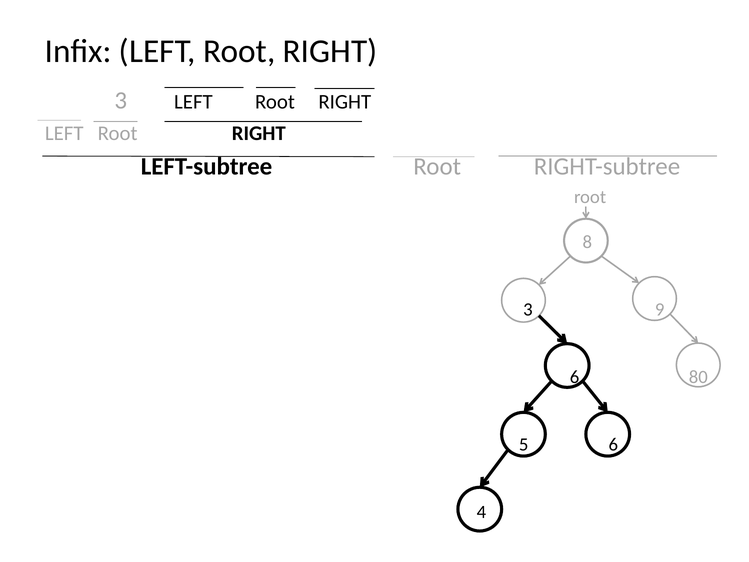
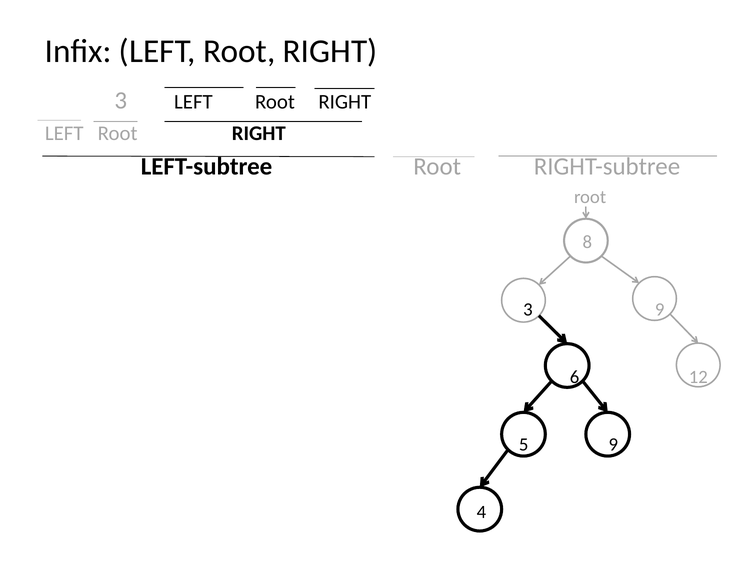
80: 80 -> 12 (698, 377)
5 6: 6 -> 9 (613, 444)
